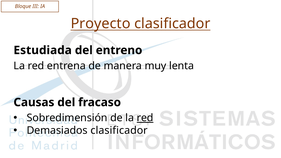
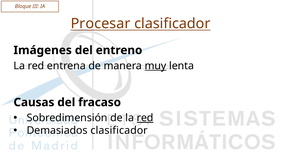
Proyecto: Proyecto -> Procesar (101, 24)
Estudiada: Estudiada -> Imágenes (43, 50)
muy underline: none -> present (155, 66)
